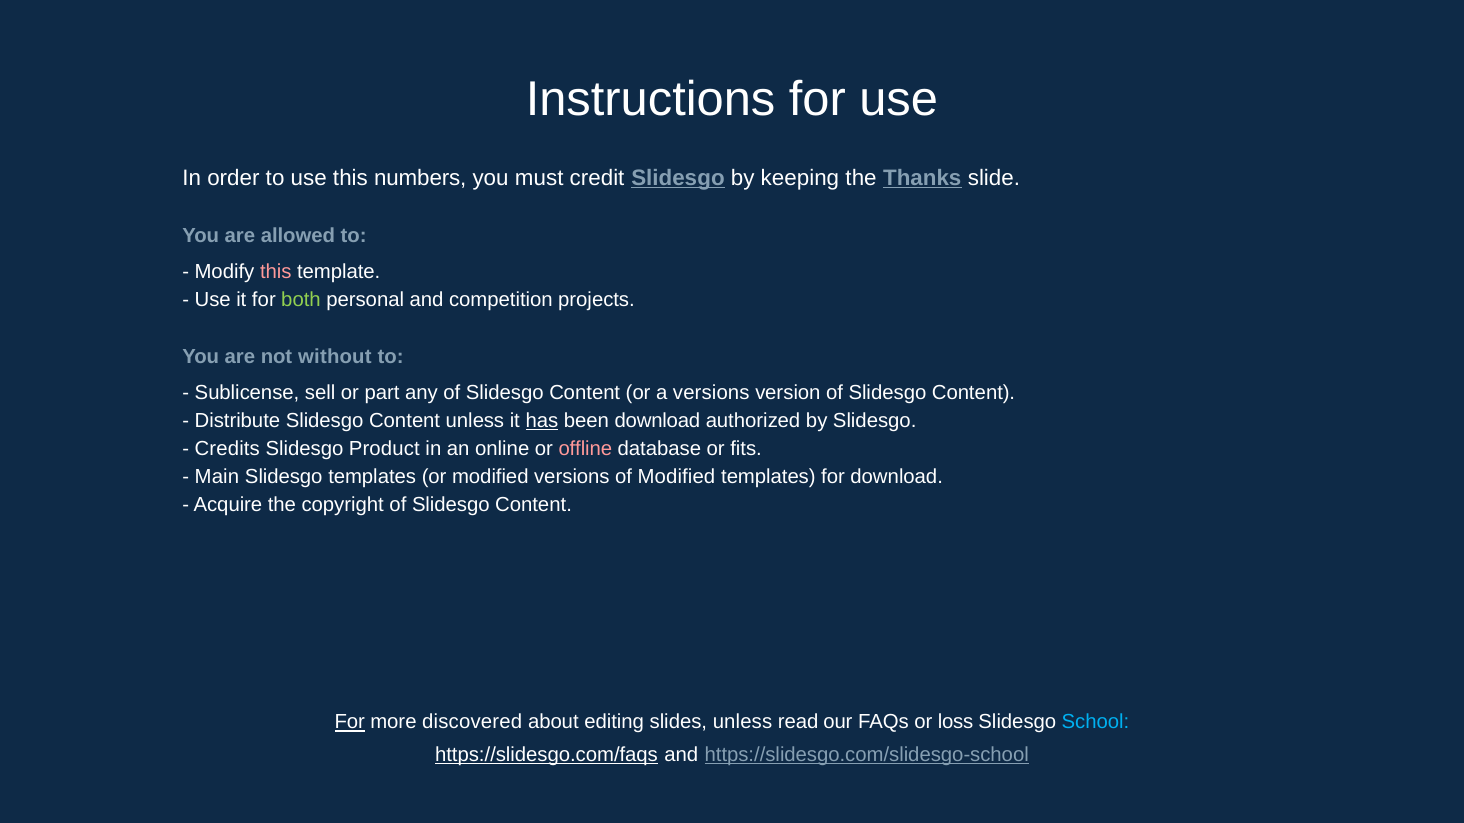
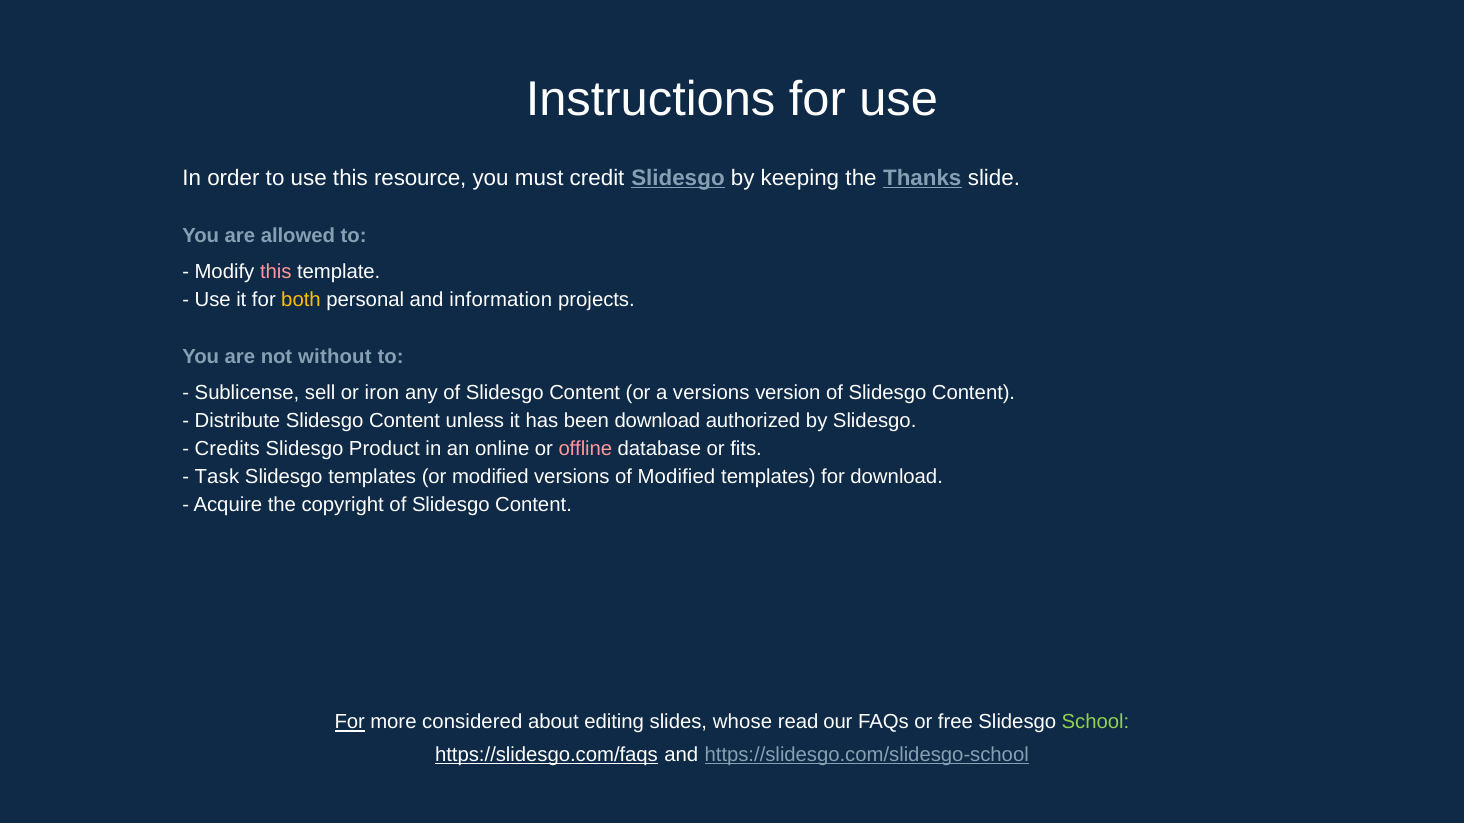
numbers: numbers -> resource (420, 178)
both colour: light green -> yellow (301, 300)
competition: competition -> information (501, 300)
part: part -> iron (382, 393)
has underline: present -> none (542, 421)
Main: Main -> Task (217, 477)
discovered: discovered -> considered (472, 723)
slides unless: unless -> whose (742, 723)
loss: loss -> free (955, 723)
School colour: light blue -> light green (1095, 723)
